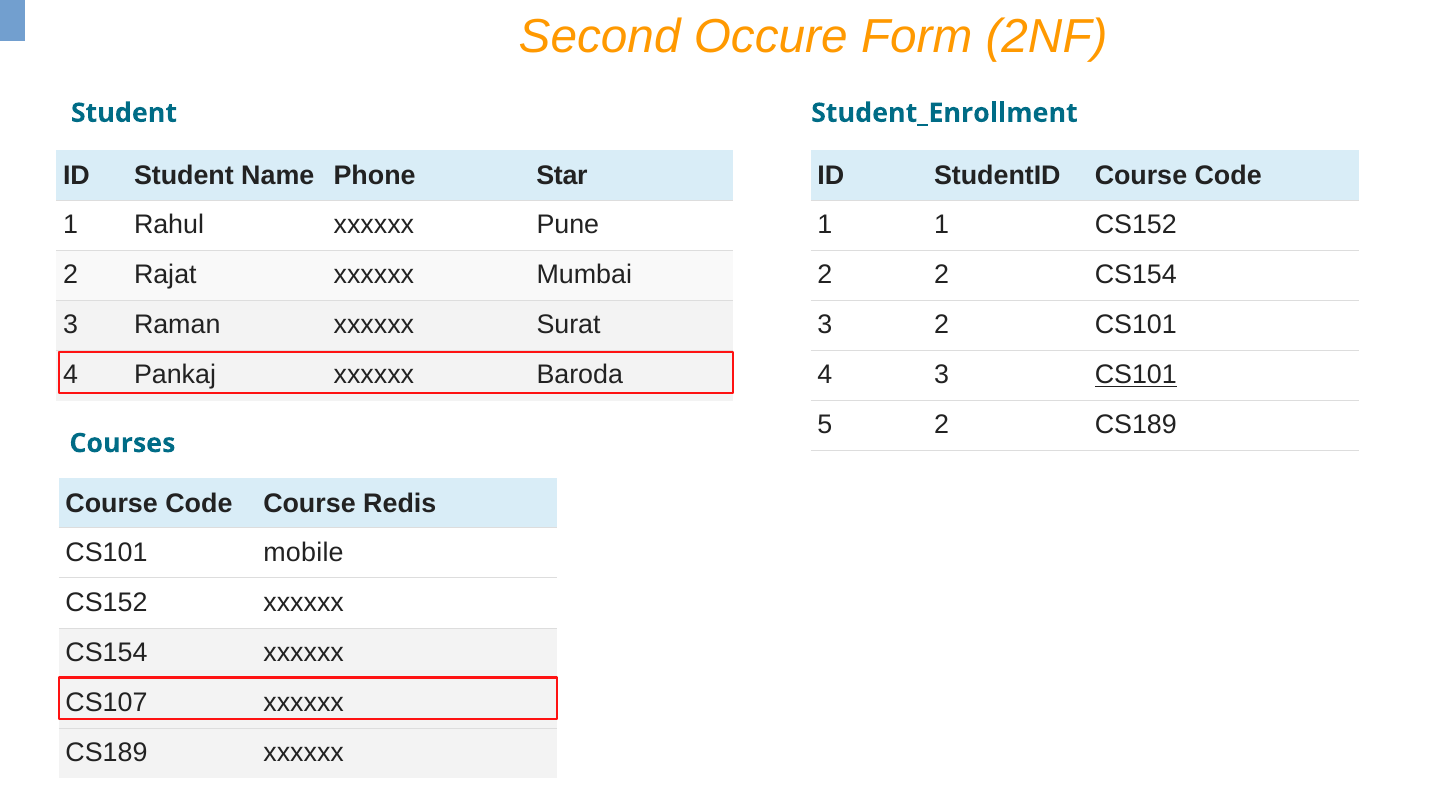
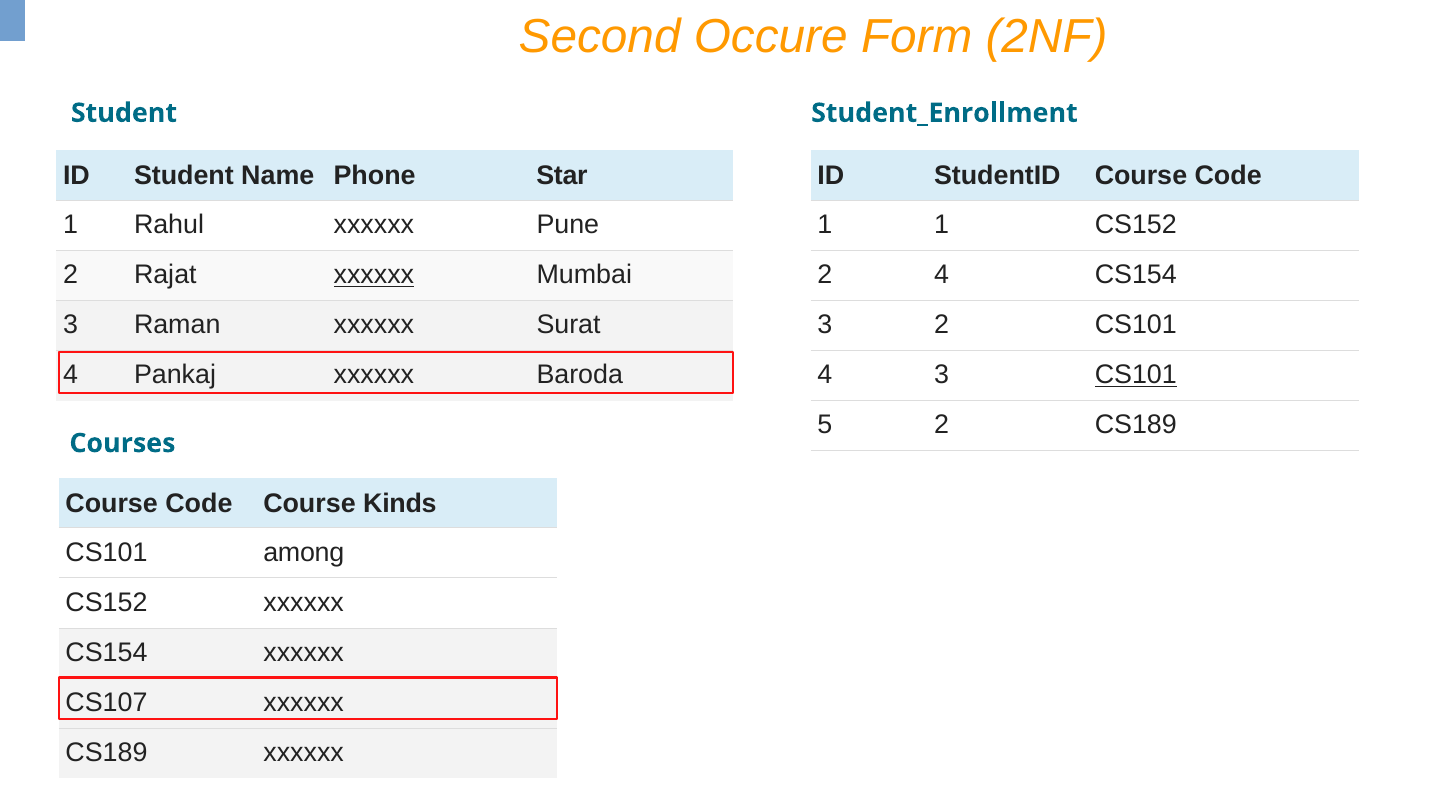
xxxxxx underline: none -> present (374, 275)
2 2: 2 -> 4 (942, 275)
Redis: Redis -> Kinds (400, 504)
mobile: mobile -> among (304, 553)
